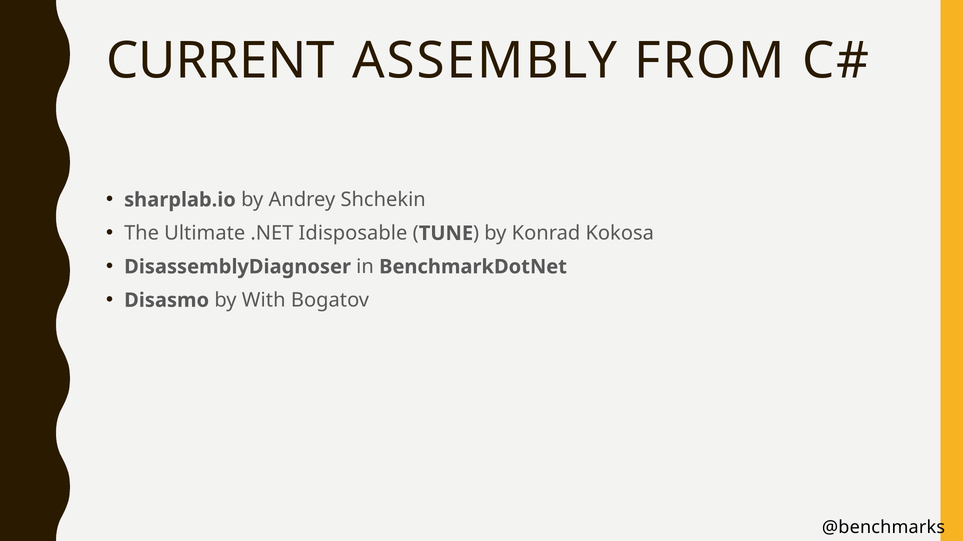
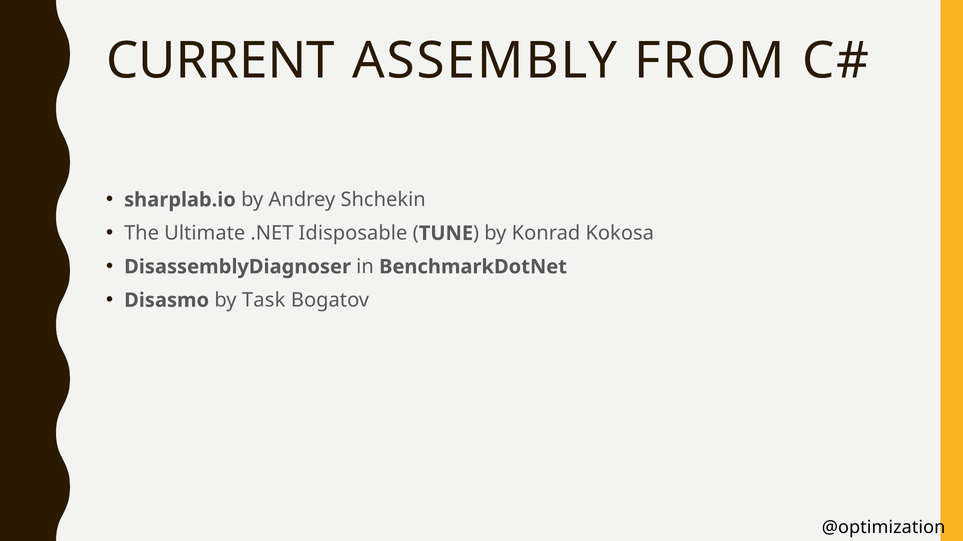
With: With -> Task (264, 301)
@benchmarks: @benchmarks -> @optimization (884, 528)
